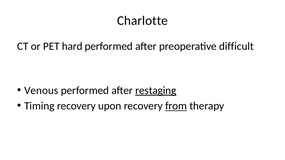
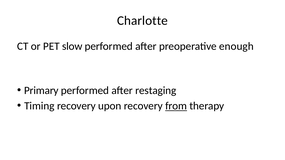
hard: hard -> slow (72, 46)
difficult: difficult -> enough (236, 46)
Venous: Venous -> Primary (41, 91)
restaging underline: present -> none (156, 91)
